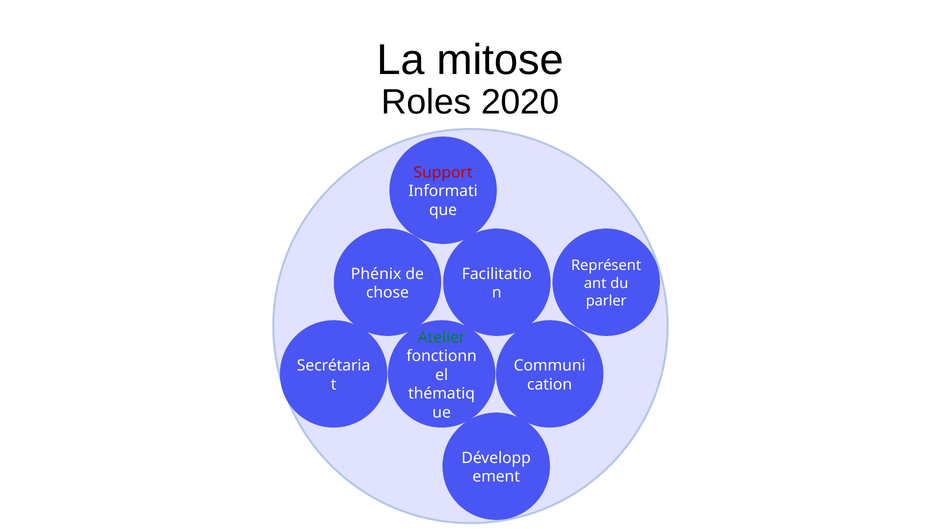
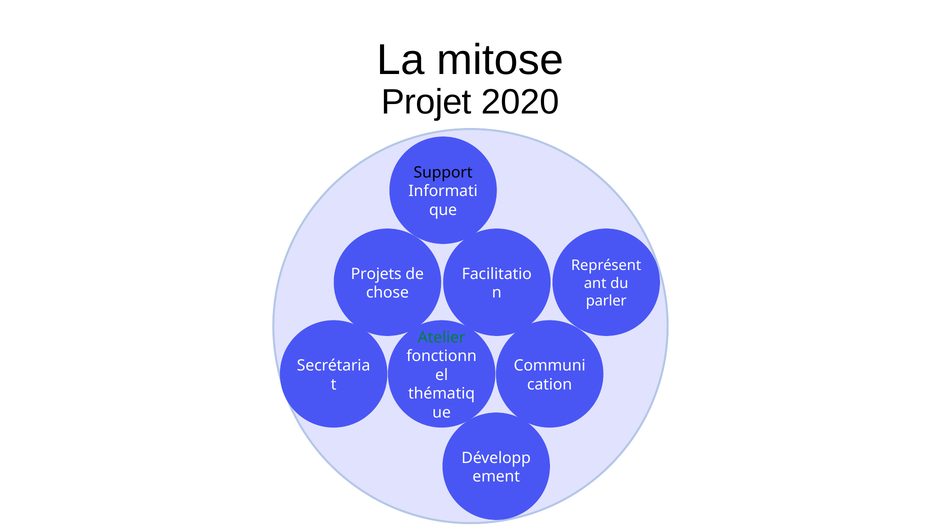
Roles: Roles -> Projet (426, 102)
Support colour: red -> black (443, 173)
Phénix: Phénix -> Projets (376, 274)
